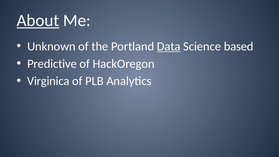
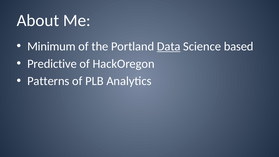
About underline: present -> none (38, 21)
Unknown: Unknown -> Minimum (51, 46)
Virginica: Virginica -> Patterns (48, 81)
